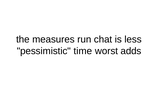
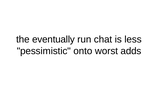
measures: measures -> eventually (53, 39)
time: time -> onto (83, 51)
